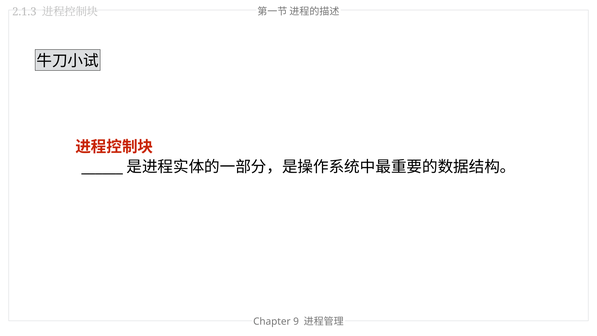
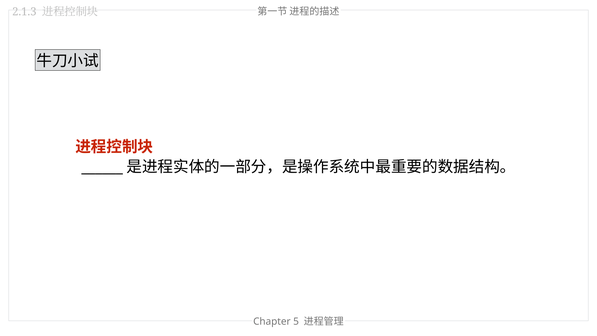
9: 9 -> 5 (296, 321)
